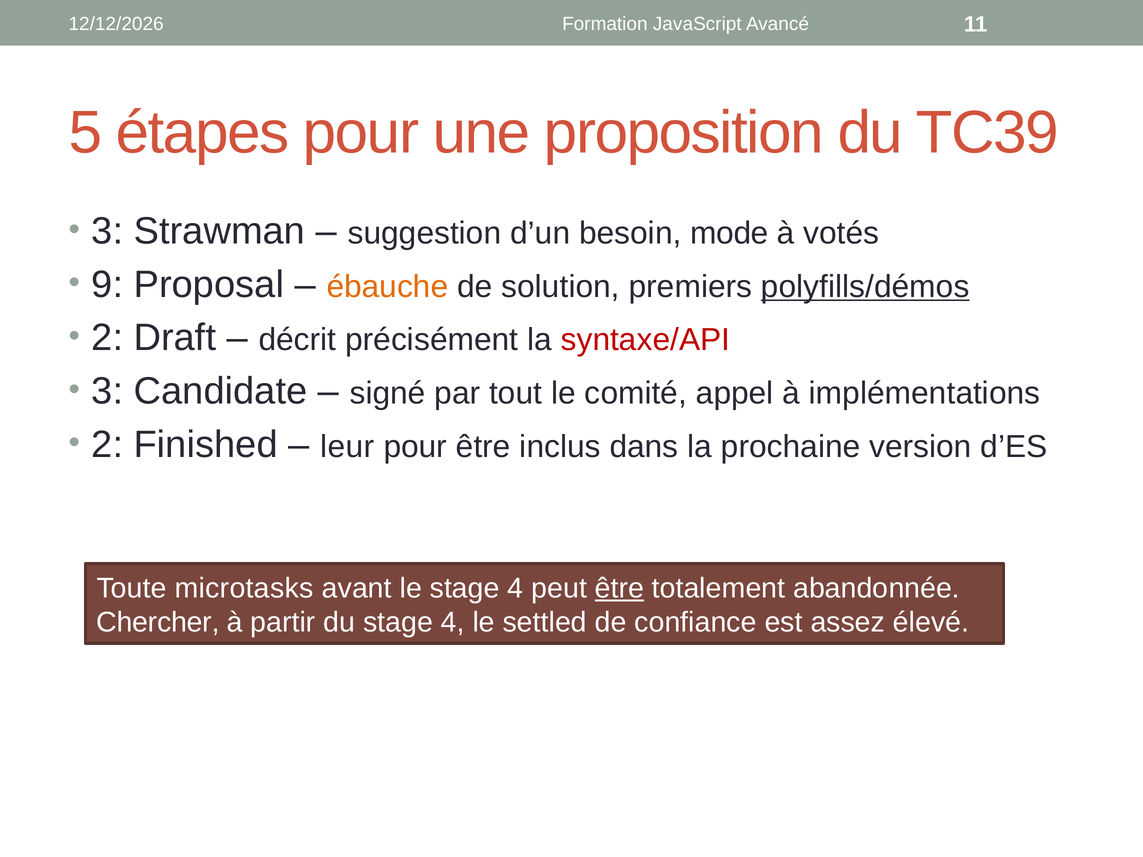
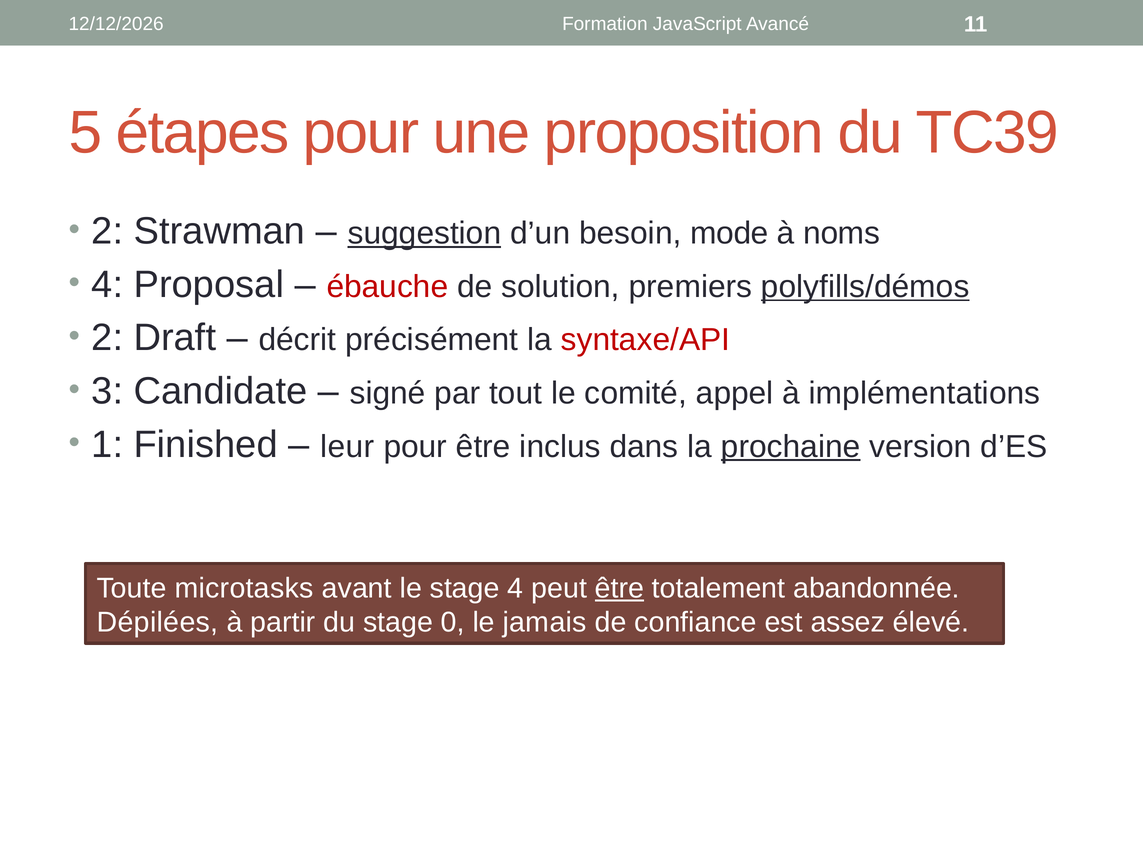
3: 3 -> 2 (107, 231)
suggestion underline: none -> present (424, 233)
votés: votés -> noms (842, 233)
9: 9 -> 4 (107, 285)
ébauche colour: orange -> red (387, 287)
2: 2 -> 1 (107, 445)
prochaine underline: none -> present (791, 447)
Chercher: Chercher -> Dépilées (158, 623)
du stage 4: 4 -> 0 (453, 623)
settled: settled -> jamais (545, 623)
